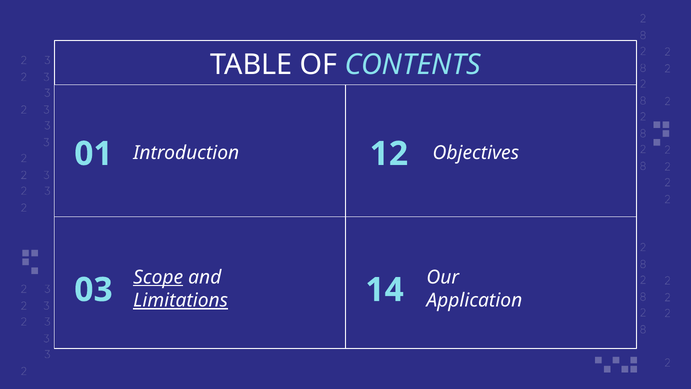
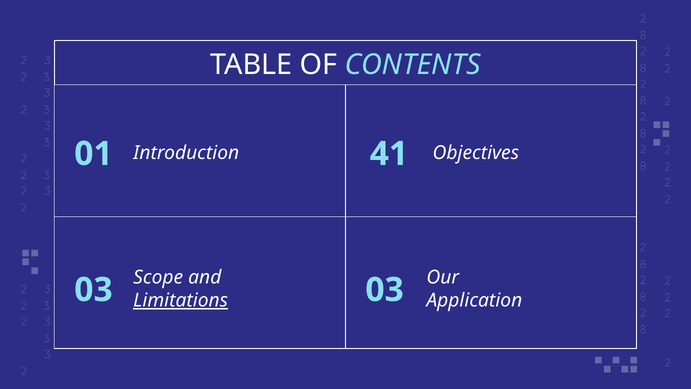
12: 12 -> 41 (389, 154)
Scope underline: present -> none (158, 277)
03 14: 14 -> 03 (385, 290)
